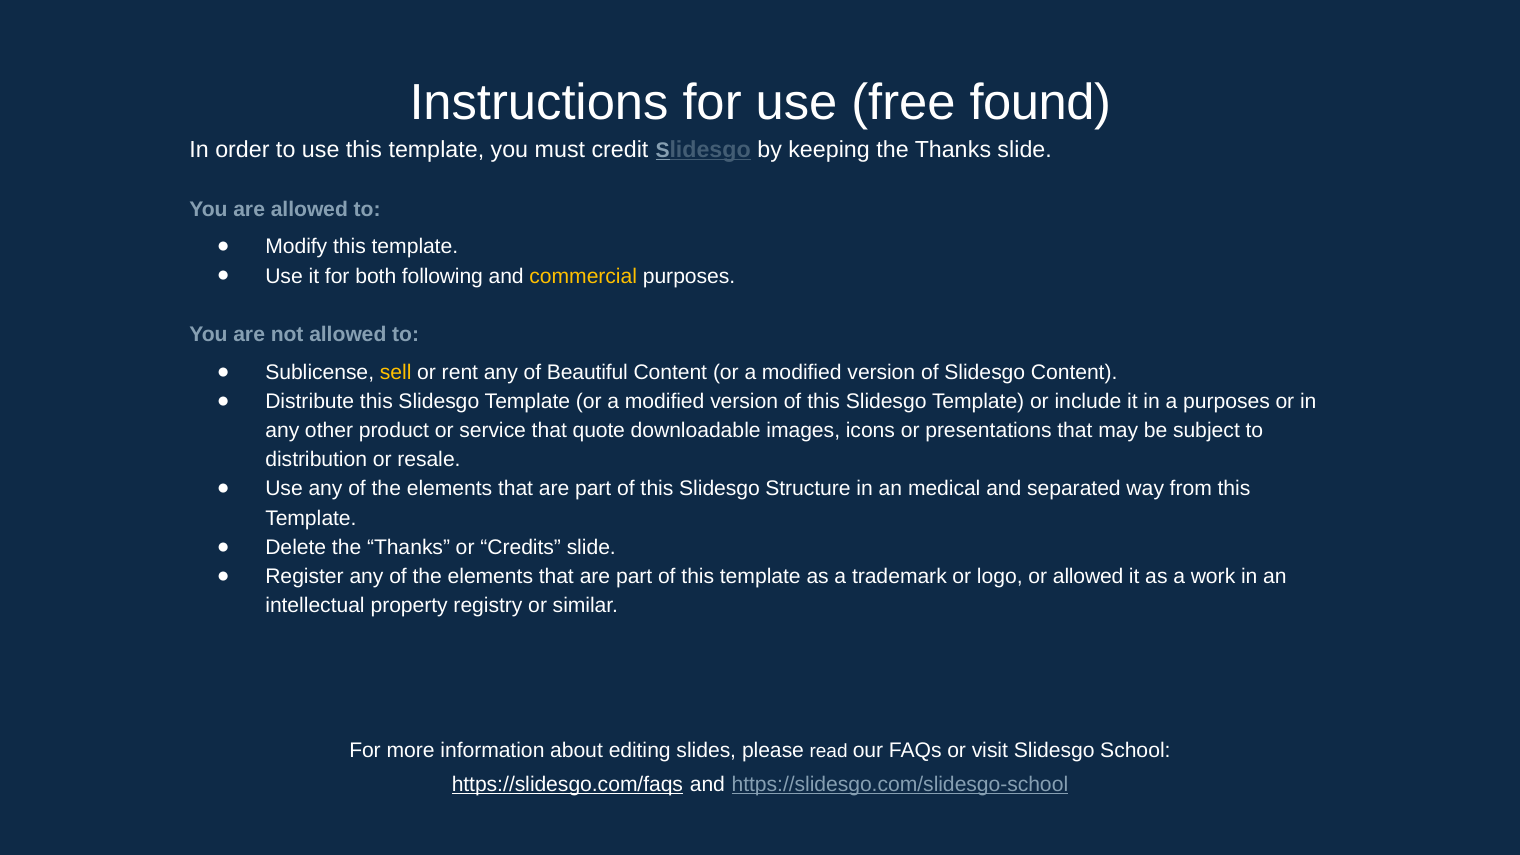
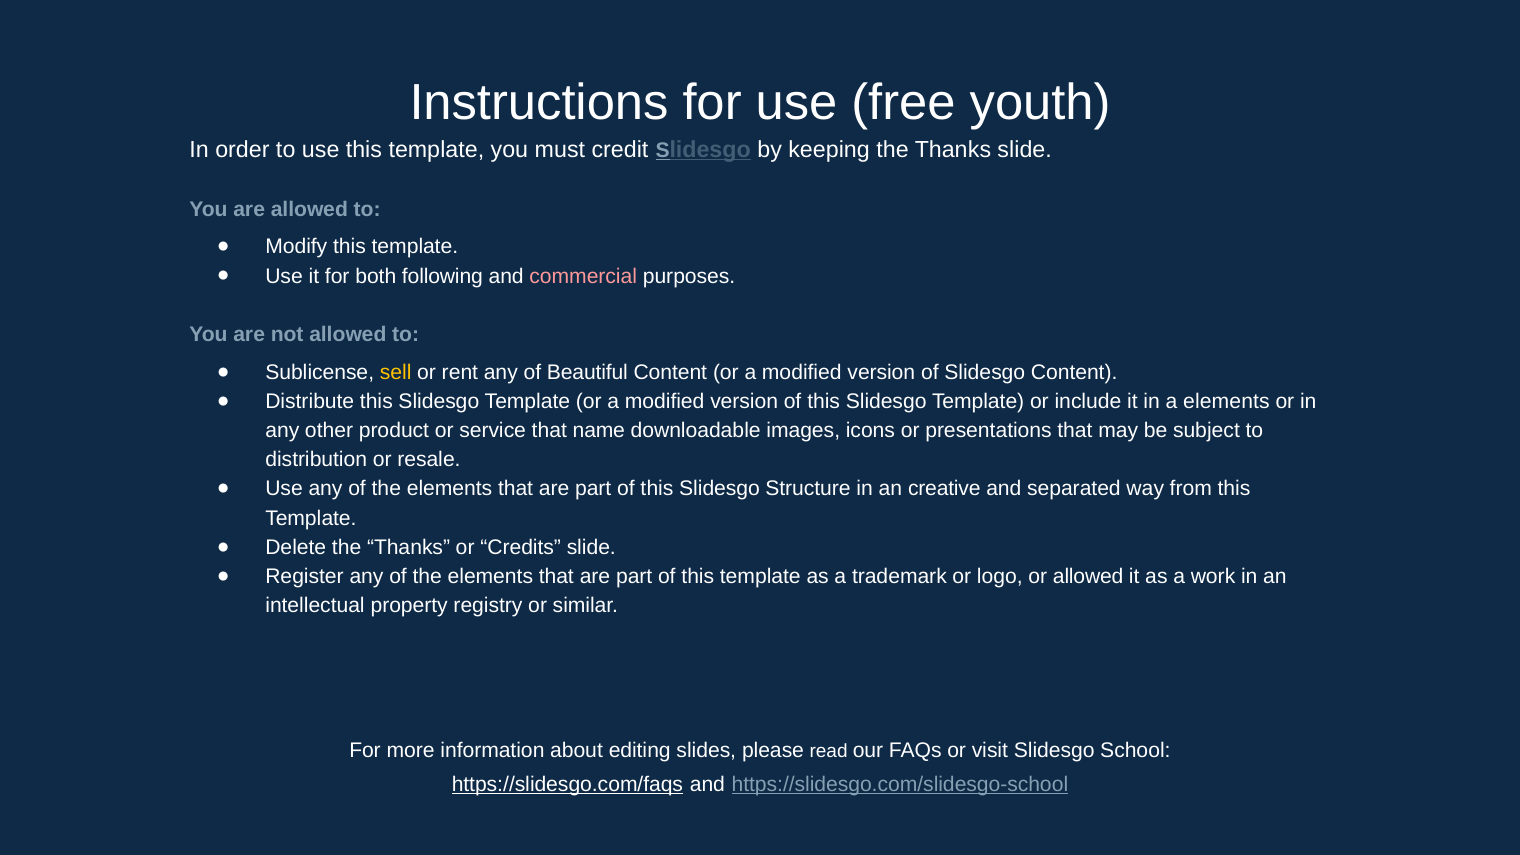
found: found -> youth (1040, 103)
commercial colour: yellow -> pink (583, 276)
a purposes: purposes -> elements (1226, 402)
quote: quote -> name (599, 431)
medical: medical -> creative (944, 489)
